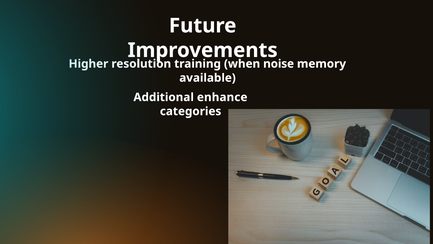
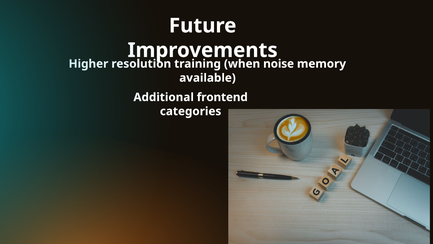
enhance: enhance -> frontend (222, 97)
